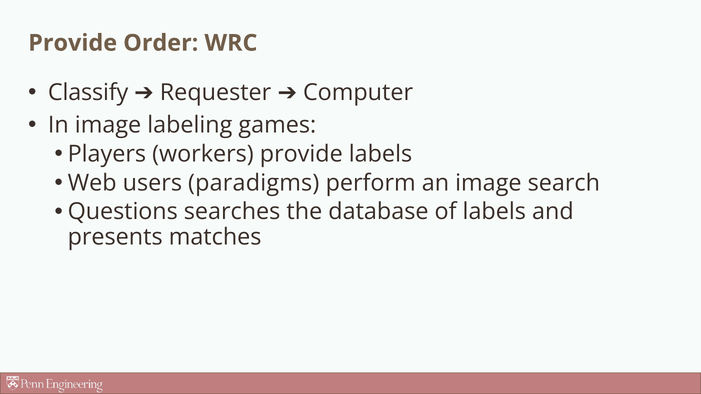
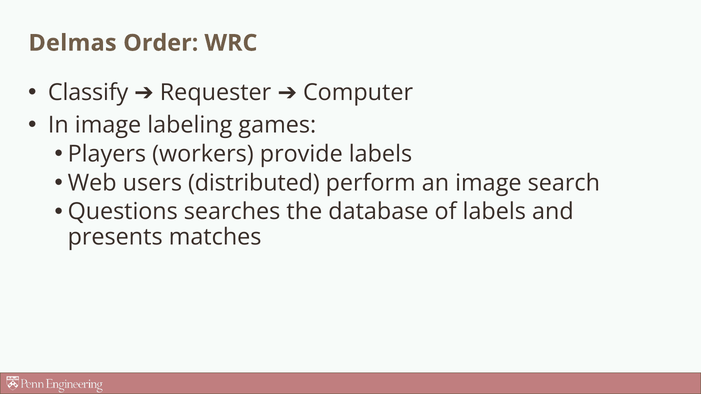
Provide: Provide -> Delmas (73, 43)
paradigms: paradigms -> distributed (254, 183)
